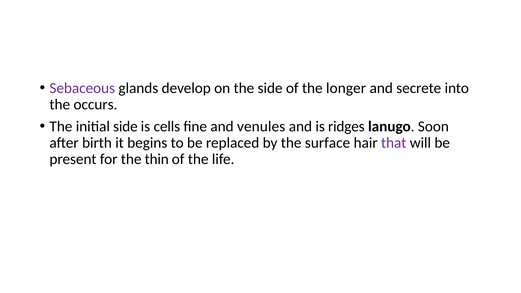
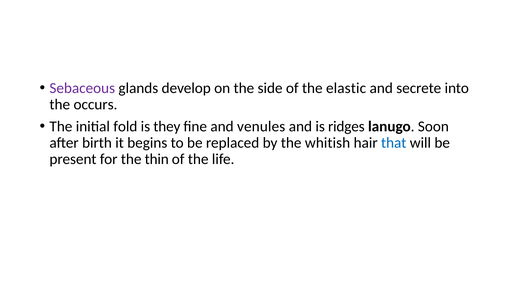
longer: longer -> elastic (346, 88)
initial side: side -> fold (125, 126)
cells: cells -> they (167, 126)
surface: surface -> whitish (328, 143)
that colour: purple -> blue (394, 143)
